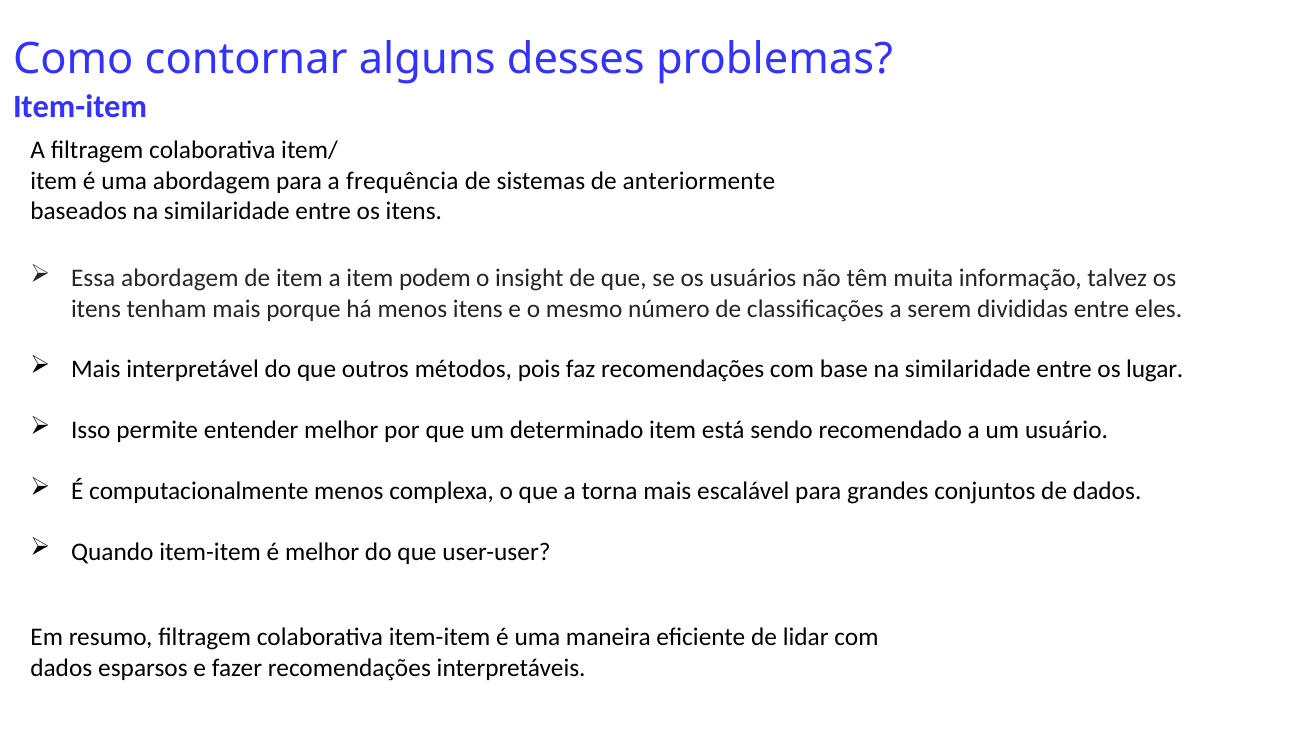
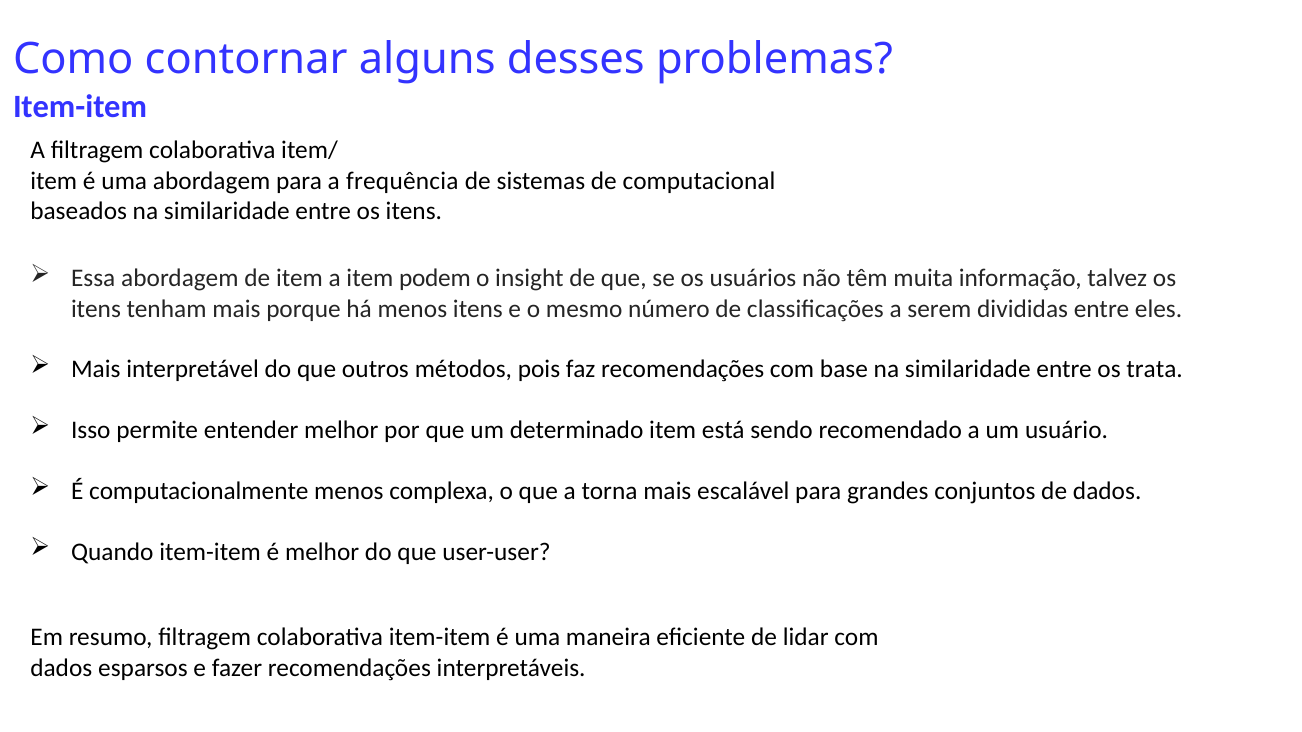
anteriormente: anteriormente -> computacional (699, 181)
lugar: lugar -> trata (1155, 370)
